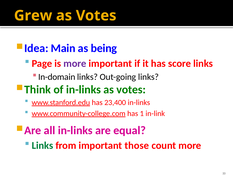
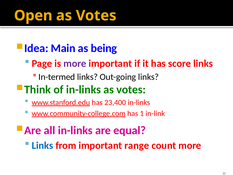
Grew: Grew -> Open (33, 16)
In-domain: In-domain -> In-termed (57, 77)
Links colour: green -> blue (42, 145)
those: those -> range (137, 145)
